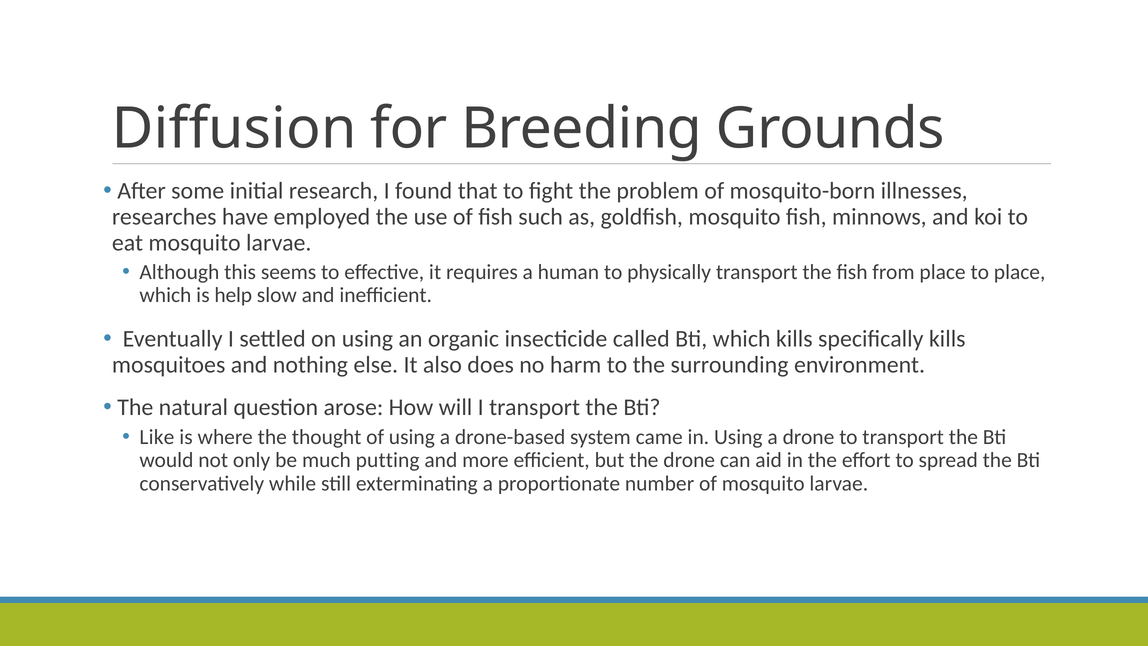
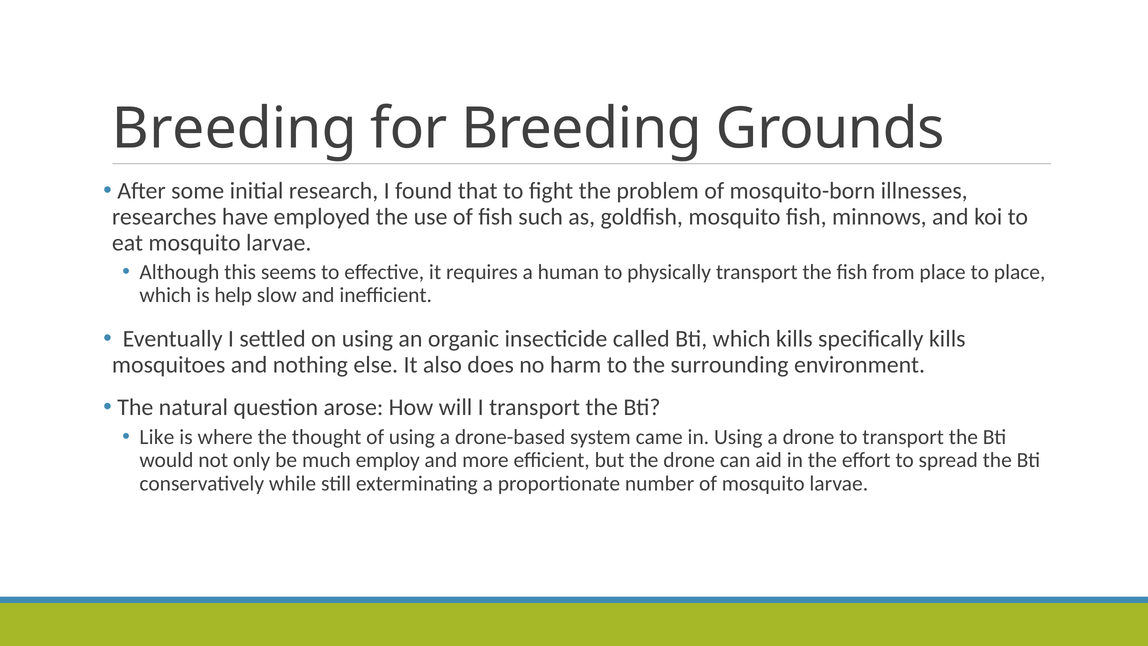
Diffusion: Diffusion -> Breeding (234, 129)
putting: putting -> employ (388, 460)
